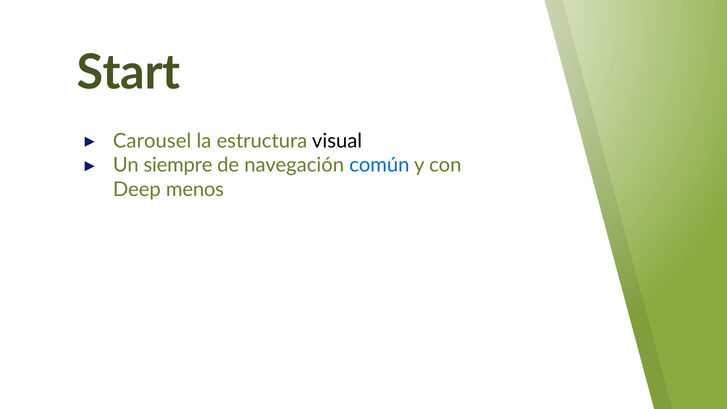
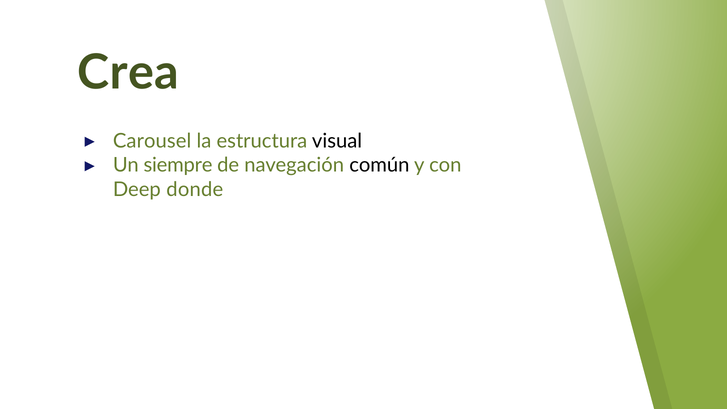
Start: Start -> Crea (128, 73)
común colour: blue -> black (379, 165)
menos: menos -> donde (195, 189)
